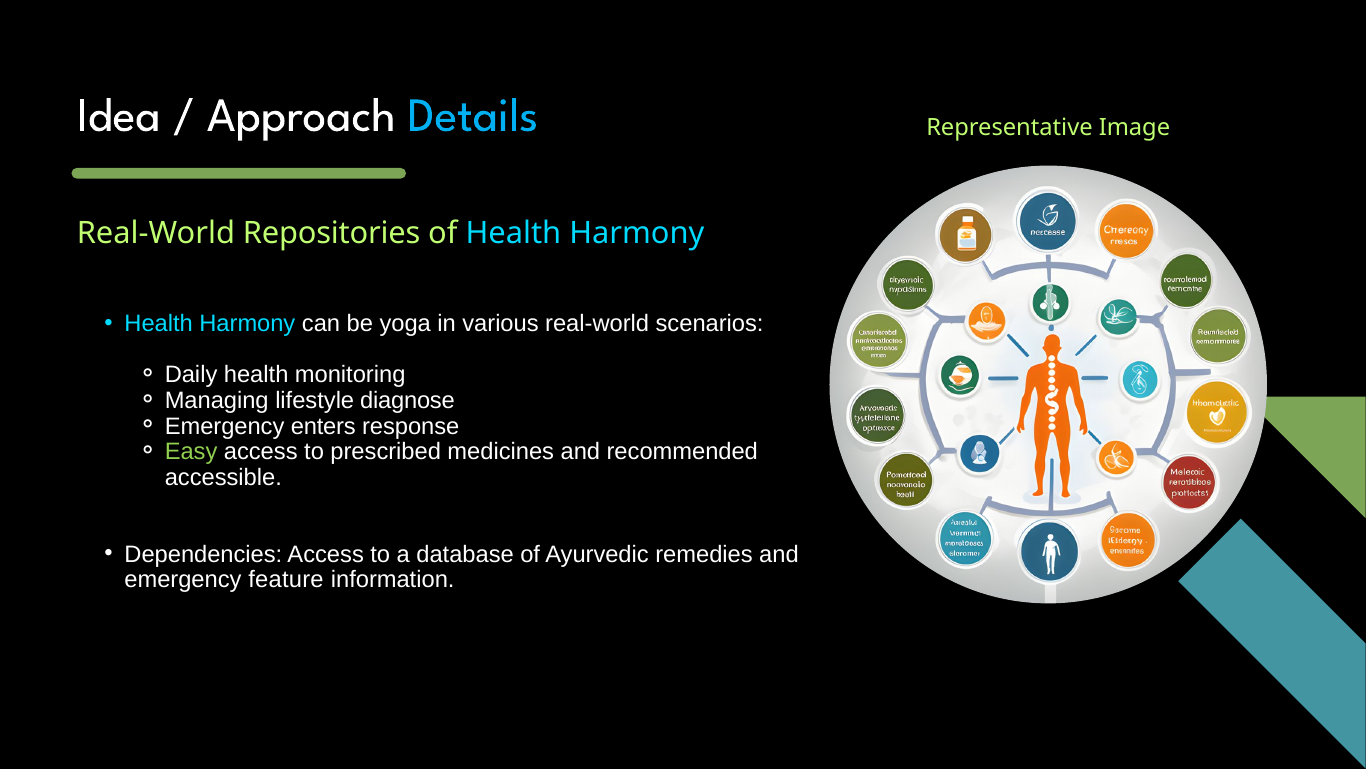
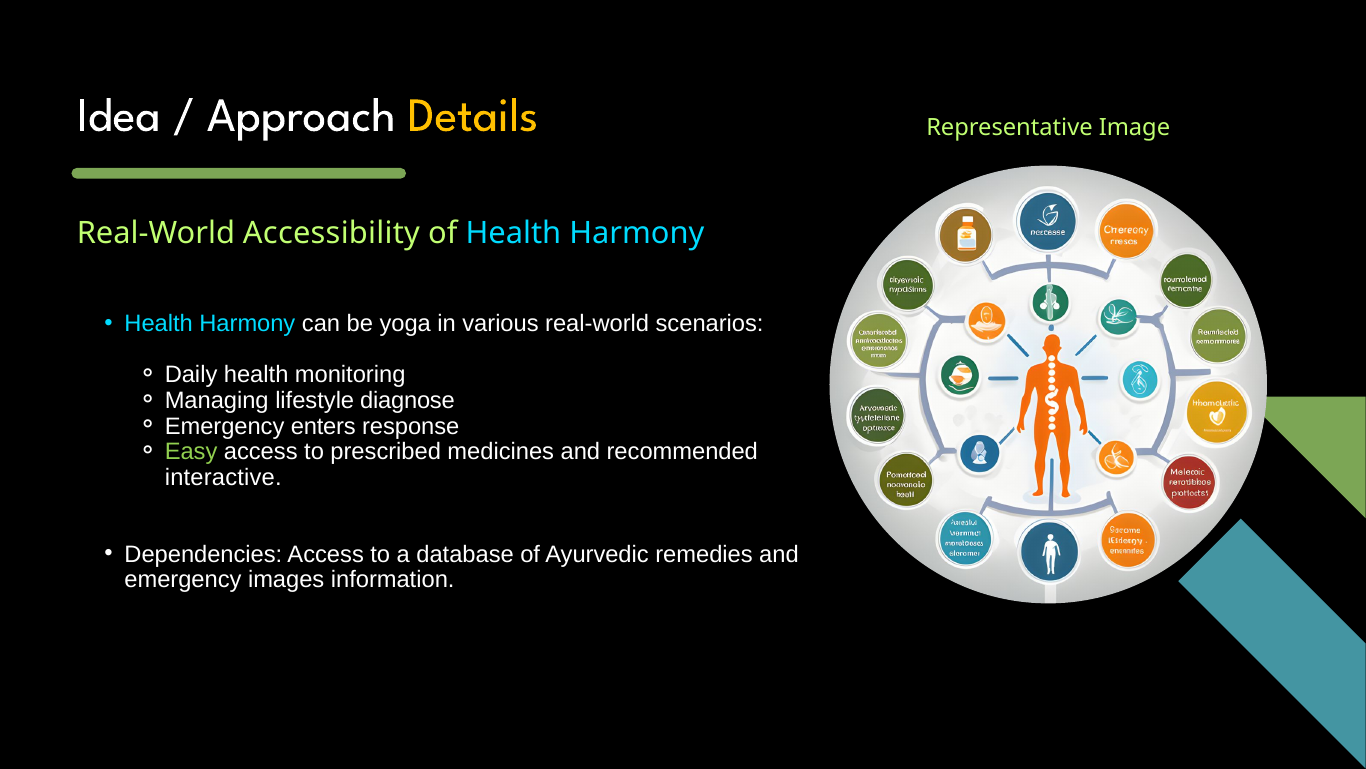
Details colour: light blue -> yellow (473, 115)
Repositories: Repositories -> Accessibility (331, 233)
accessible: accessible -> interactive (223, 477)
feature: feature -> images (286, 580)
